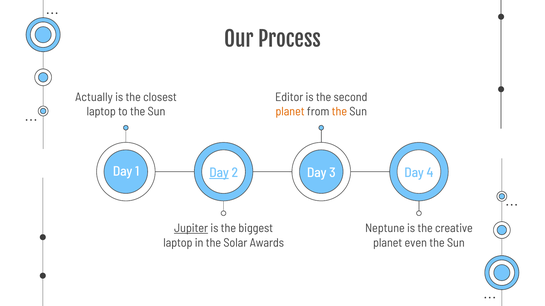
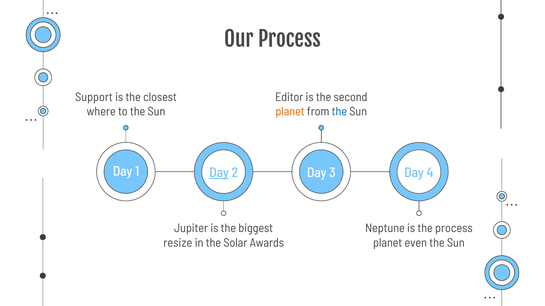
Actually: Actually -> Support (94, 97)
laptop: laptop -> where (101, 112)
the colour: orange -> blue (339, 112)
Jupiter underline: present -> none (191, 229)
the creative: creative -> process (454, 229)
laptop: laptop -> resize (178, 243)
